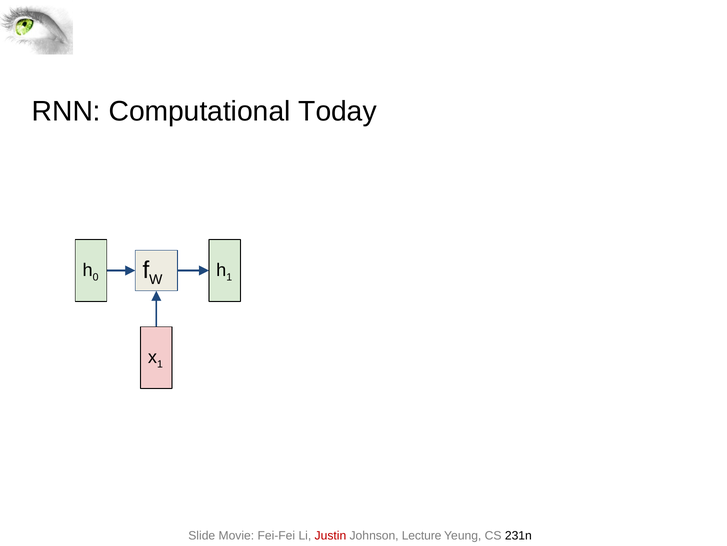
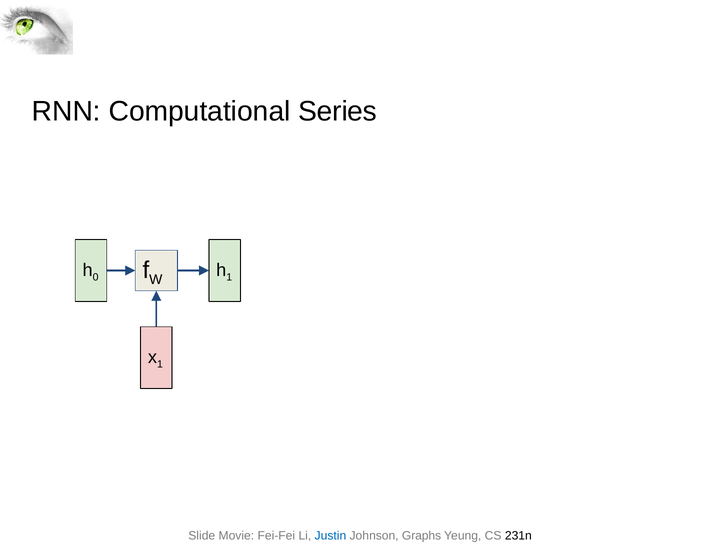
Today: Today -> Series (338, 111)
Justin colour: red -> blue (330, 535)
Lecture: Lecture -> Graphs (422, 535)
